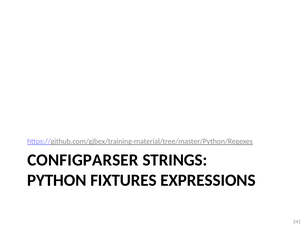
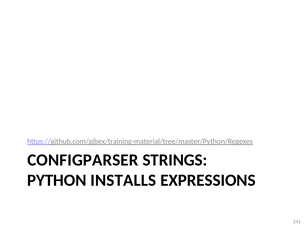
FIXTURES: FIXTURES -> INSTALLS (123, 180)
